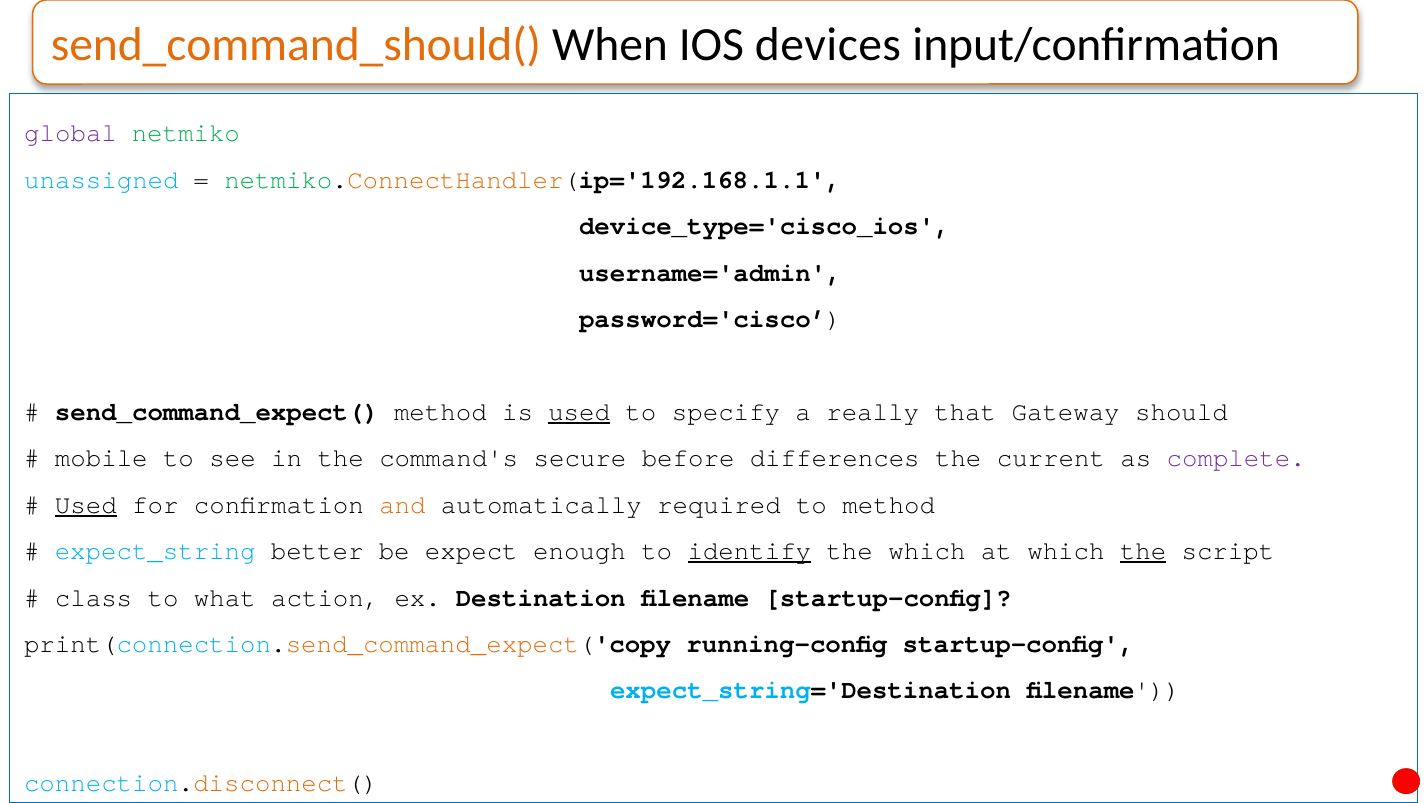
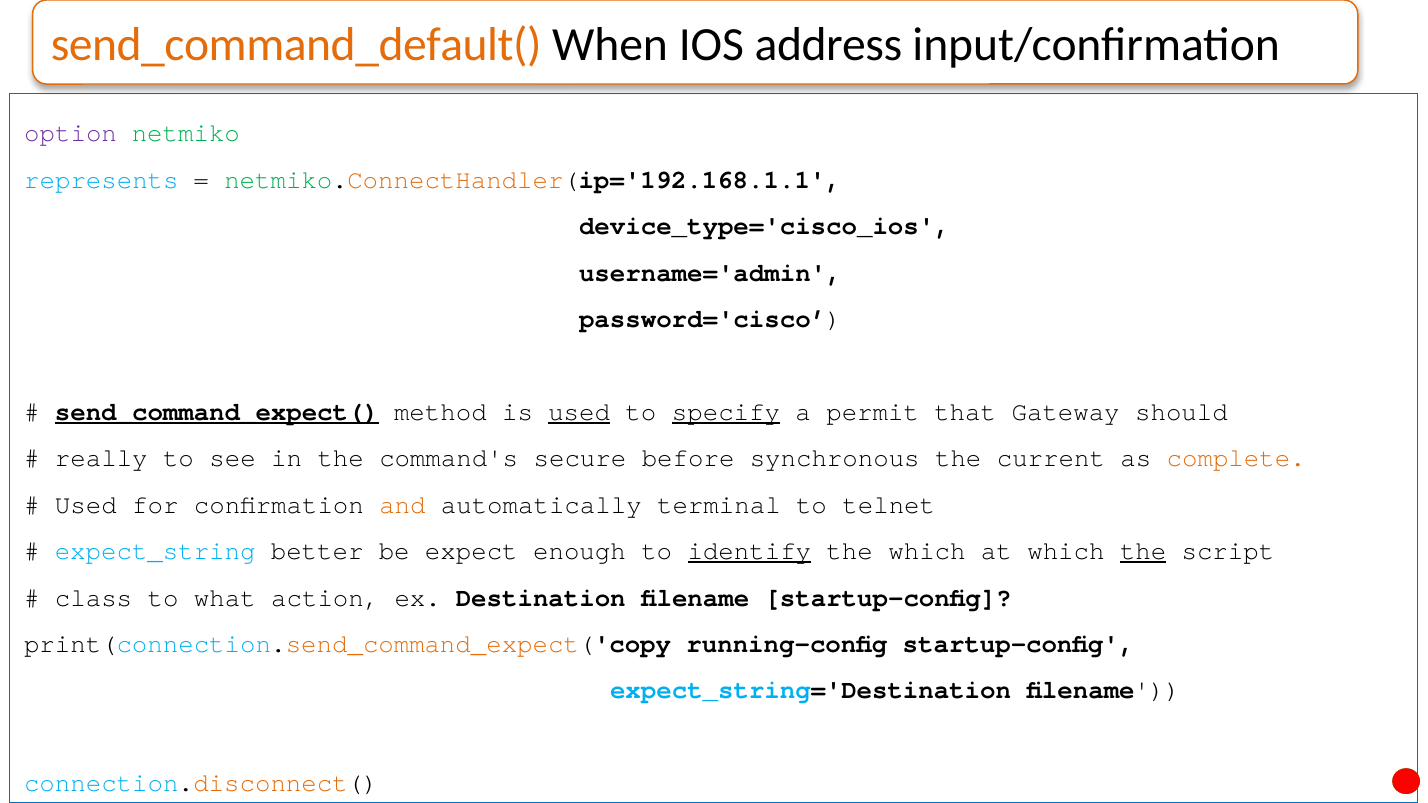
send_command_should(: send_command_should( -> send_command_default( (296, 45)
devices: devices -> address (828, 45)
global: global -> option (71, 133)
unassigned: unassigned -> represents (101, 180)
send_command_expect( underline: none -> present (217, 412)
specify underline: none -> present (726, 412)
really: really -> permit (873, 412)
mobile: mobile -> really (101, 458)
differences: differences -> synchronous (835, 458)
complete colour: purple -> orange (1236, 458)
Used underline: present -> none (86, 505)
required: required -> terminal (719, 505)
to method: method -> telnet (889, 505)
